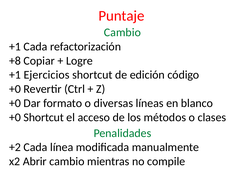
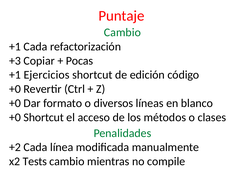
+8: +8 -> +3 (15, 61)
Logre: Logre -> Pocas (80, 61)
diversas: diversas -> diversos (113, 103)
Abrir: Abrir -> Tests (35, 162)
